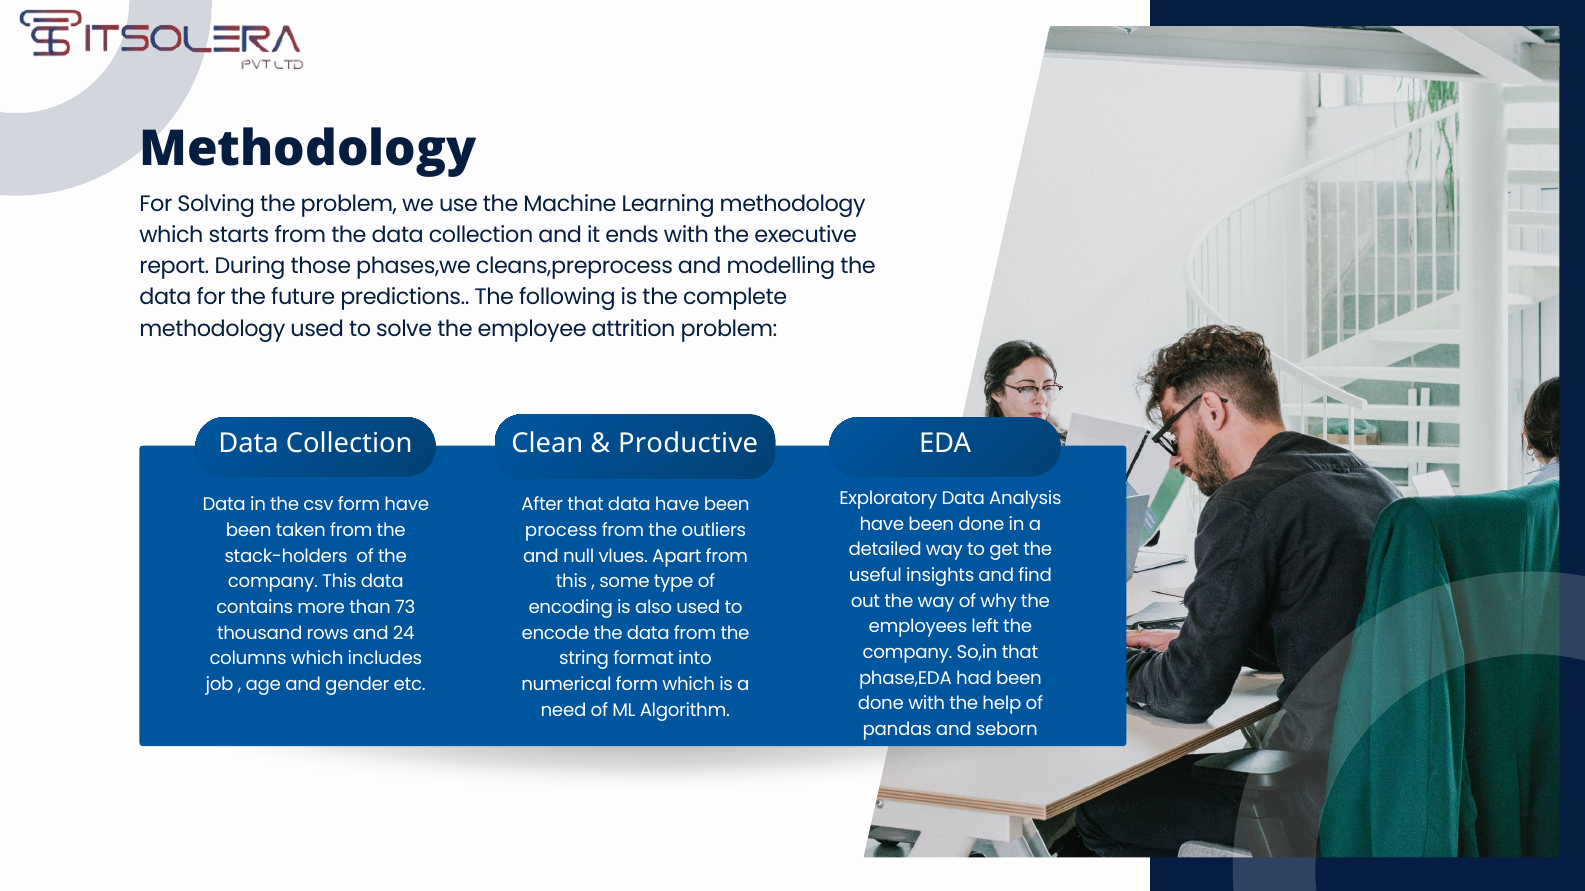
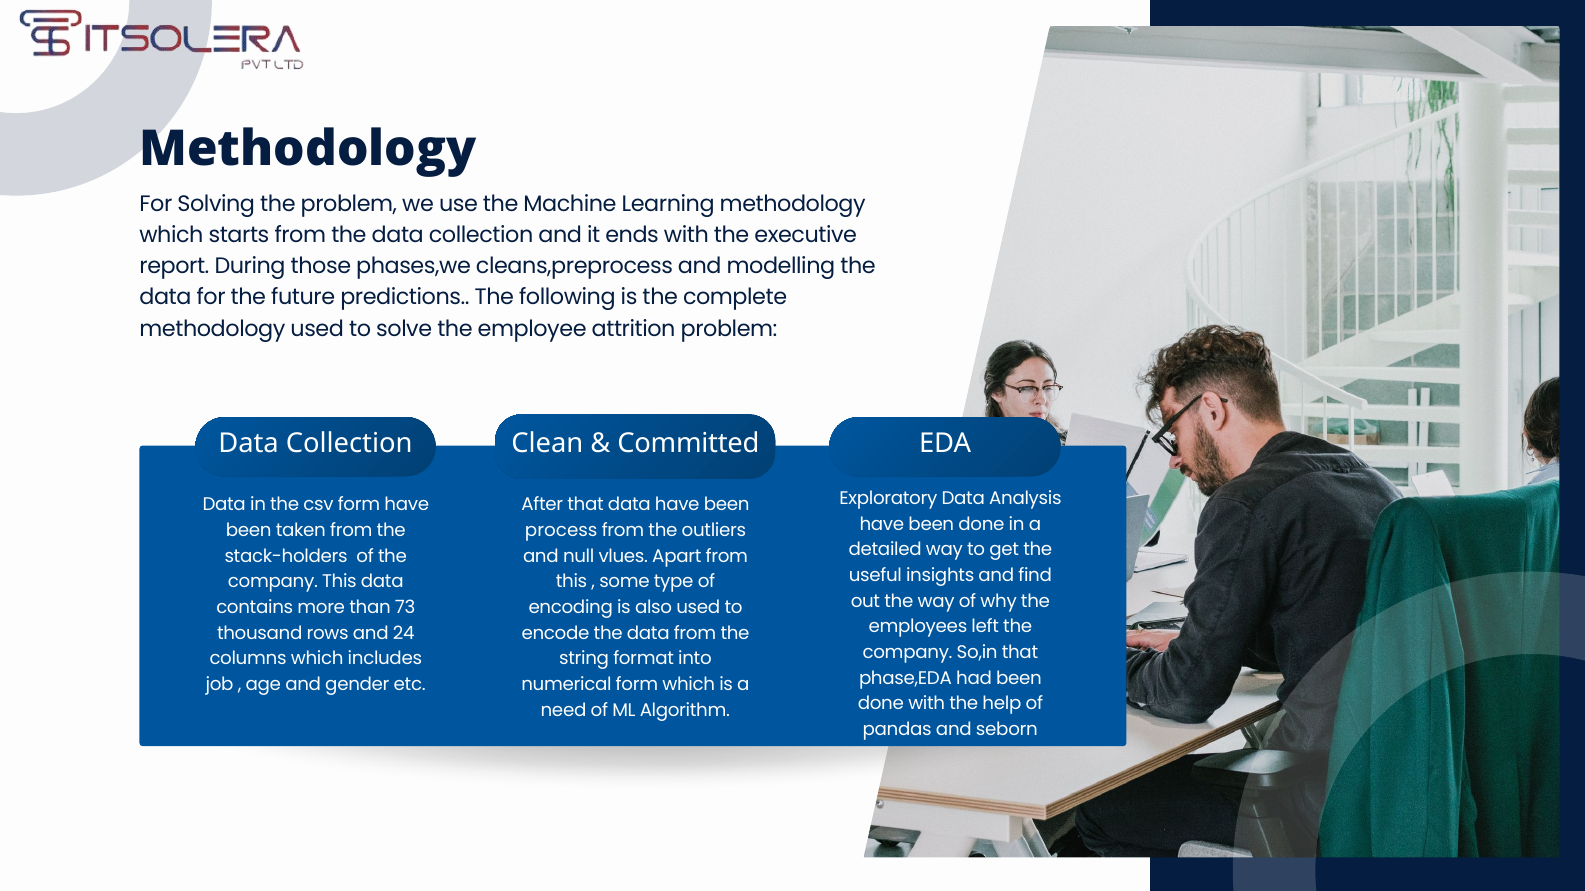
Productive: Productive -> Committed (688, 444)
